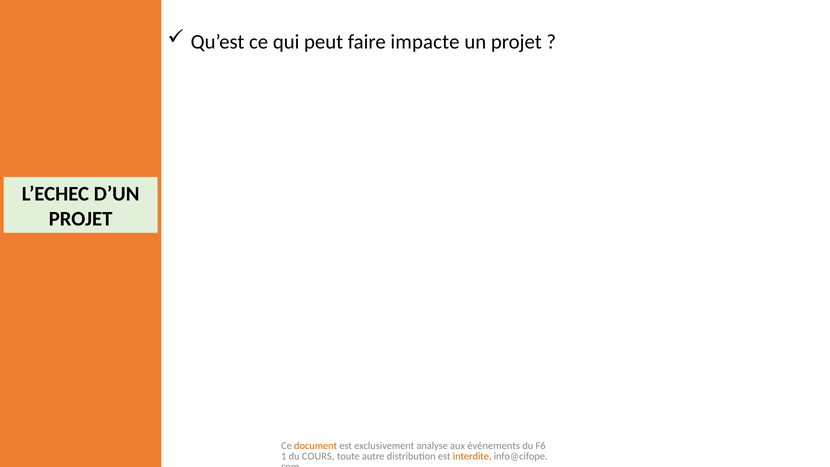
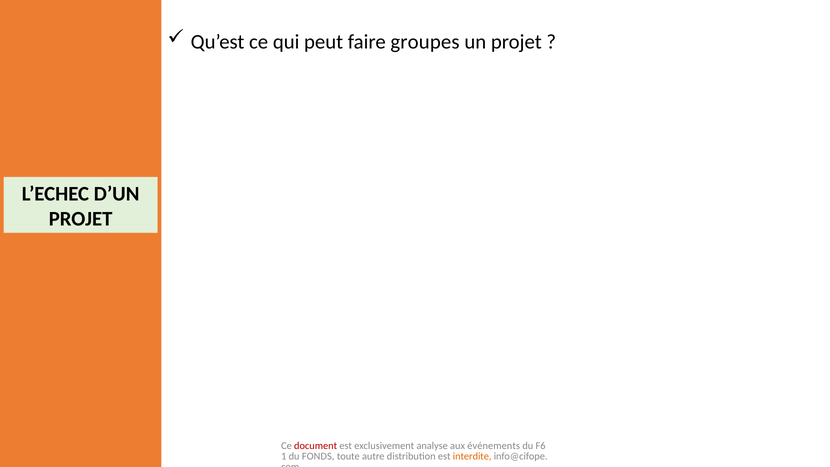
impacte: impacte -> groupes (425, 42)
document colour: orange -> red (316, 446)
COURS: COURS -> FONDS (318, 456)
